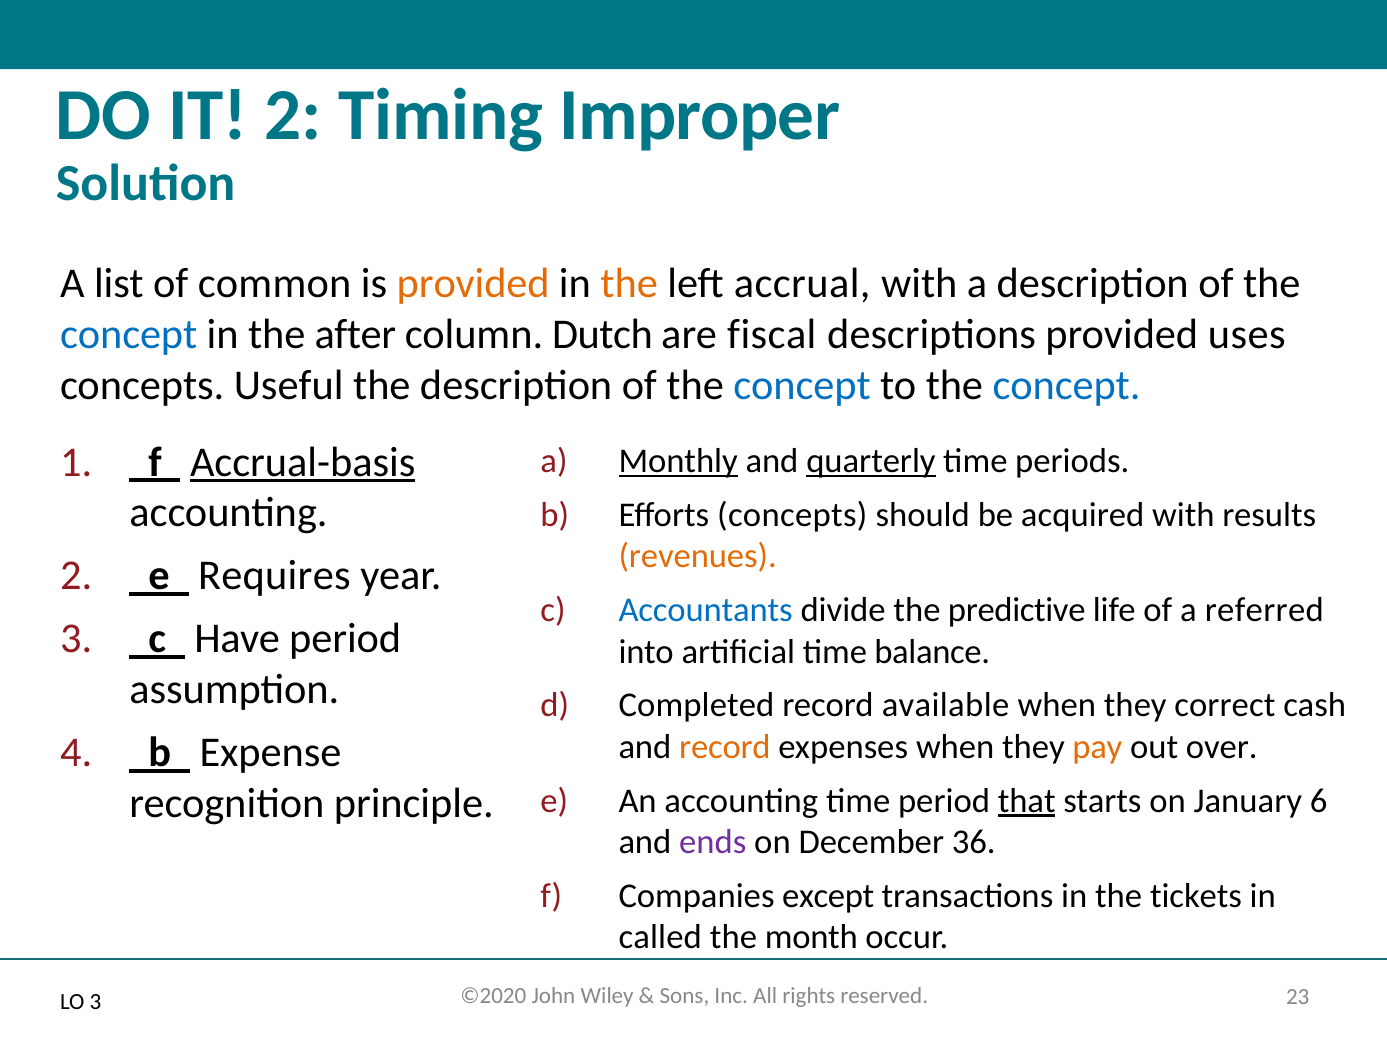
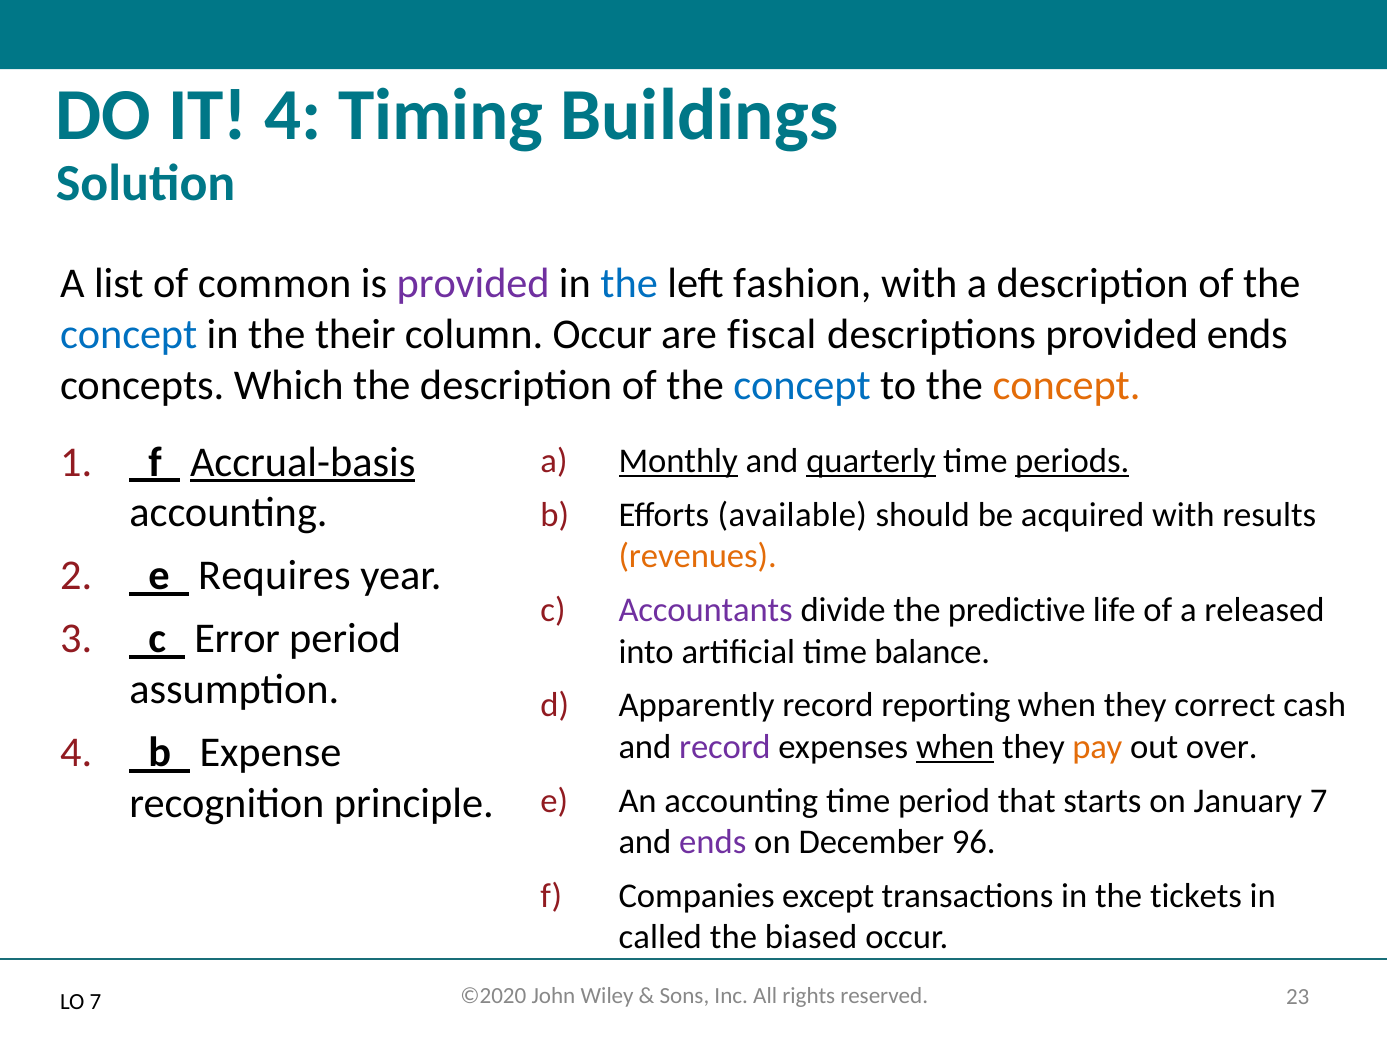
IT 2: 2 -> 4 (293, 115)
Improper: Improper -> Buildings (699, 115)
provided colour: orange -> purple (473, 284)
the colour: orange -> blue (629, 284)
accrual: accrual -> fashion (802, 284)
after: after -> their (355, 335)
column Dutch: Dutch -> Occur (602, 335)
provided uses: uses -> ends (1247, 335)
Useful: Useful -> Which (289, 386)
concept colour: blue -> orange (1067, 386)
periods underline: none -> present (1072, 461)
Efforts concepts: concepts -> available (792, 515)
Accountants colour: blue -> purple (706, 610)
referred: referred -> released (1264, 610)
Have: Have -> Error (237, 639)
Completed: Completed -> Apparently (697, 706)
available: available -> reporting (946, 706)
record colour: orange -> purple (725, 747)
when underline: none -> present (955, 747)
that underline: present -> none (1027, 801)
January 6: 6 -> 7 (1319, 801)
36: 36 -> 96 (974, 842)
month: month -> biased (811, 938)
LO 3: 3 -> 7 (96, 1002)
